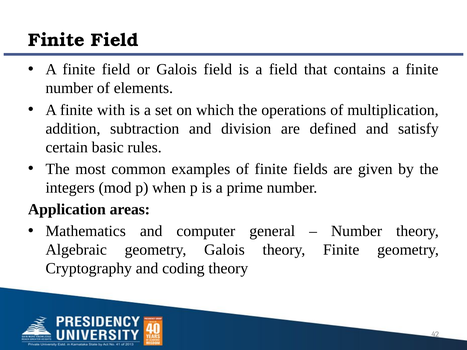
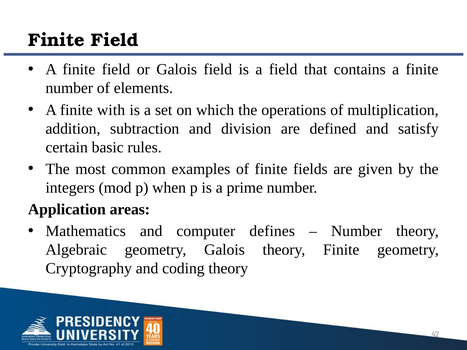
general: general -> defines (272, 231)
